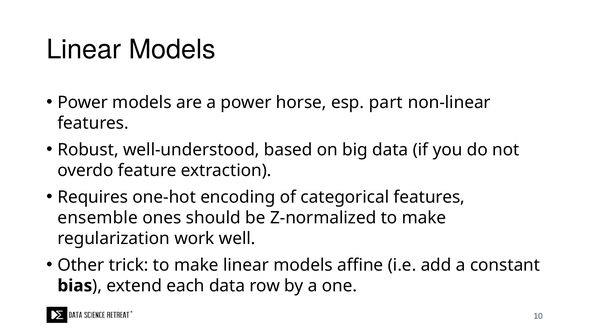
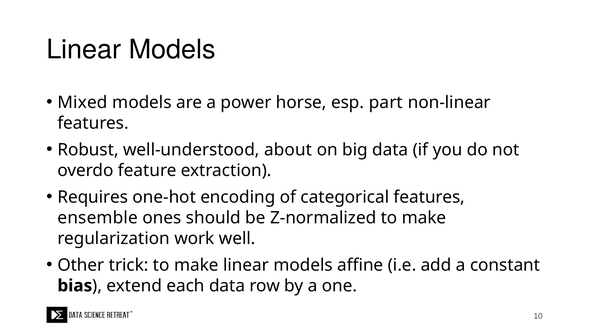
Power: Power -> Mixed (83, 103)
based: based -> about (288, 150)
